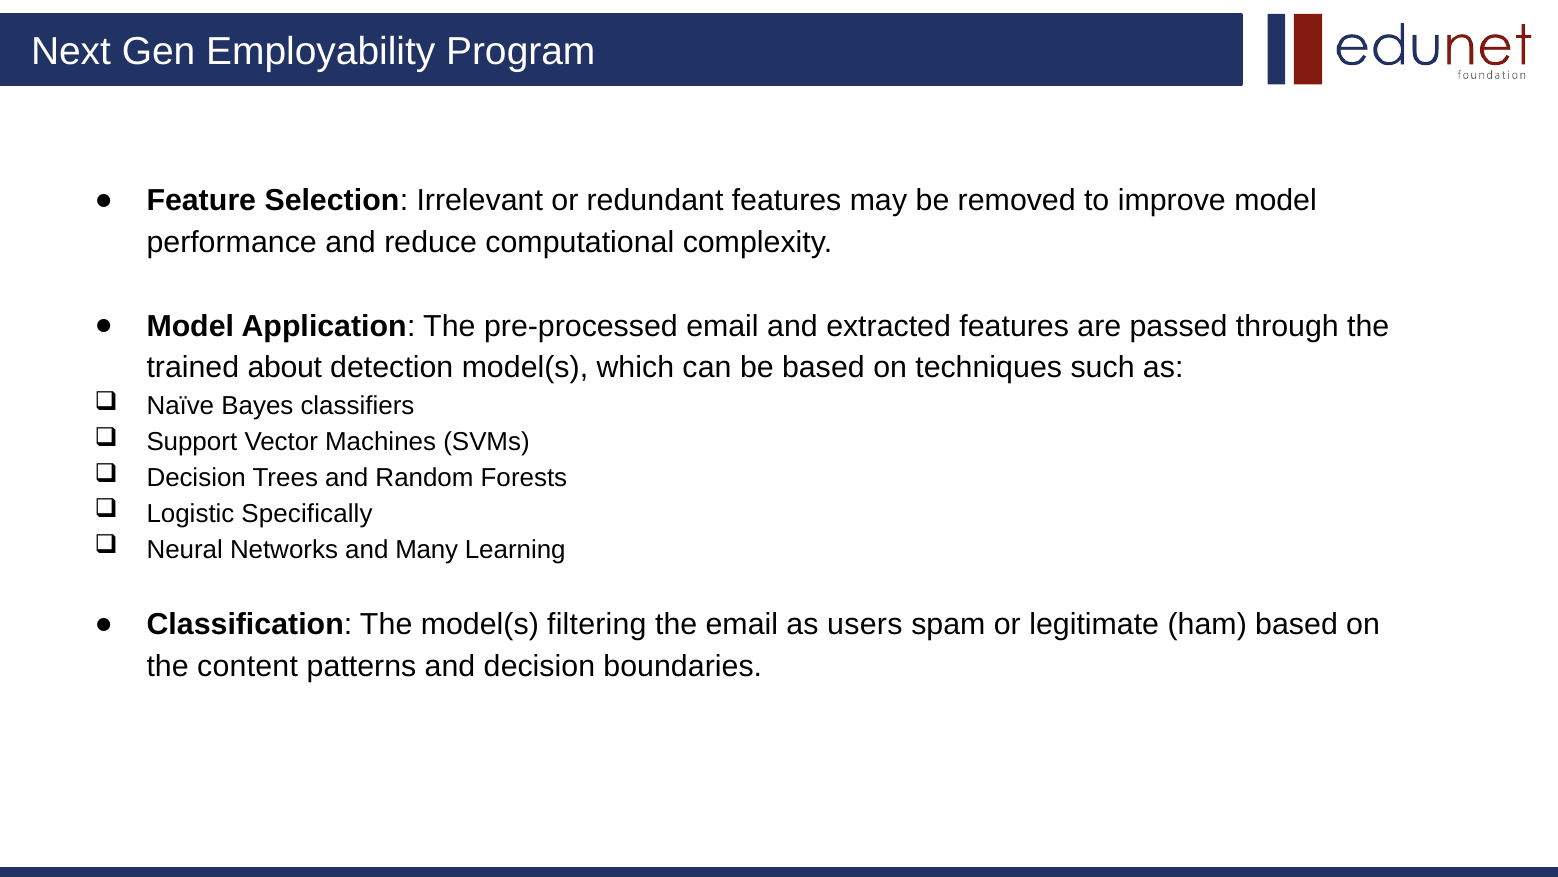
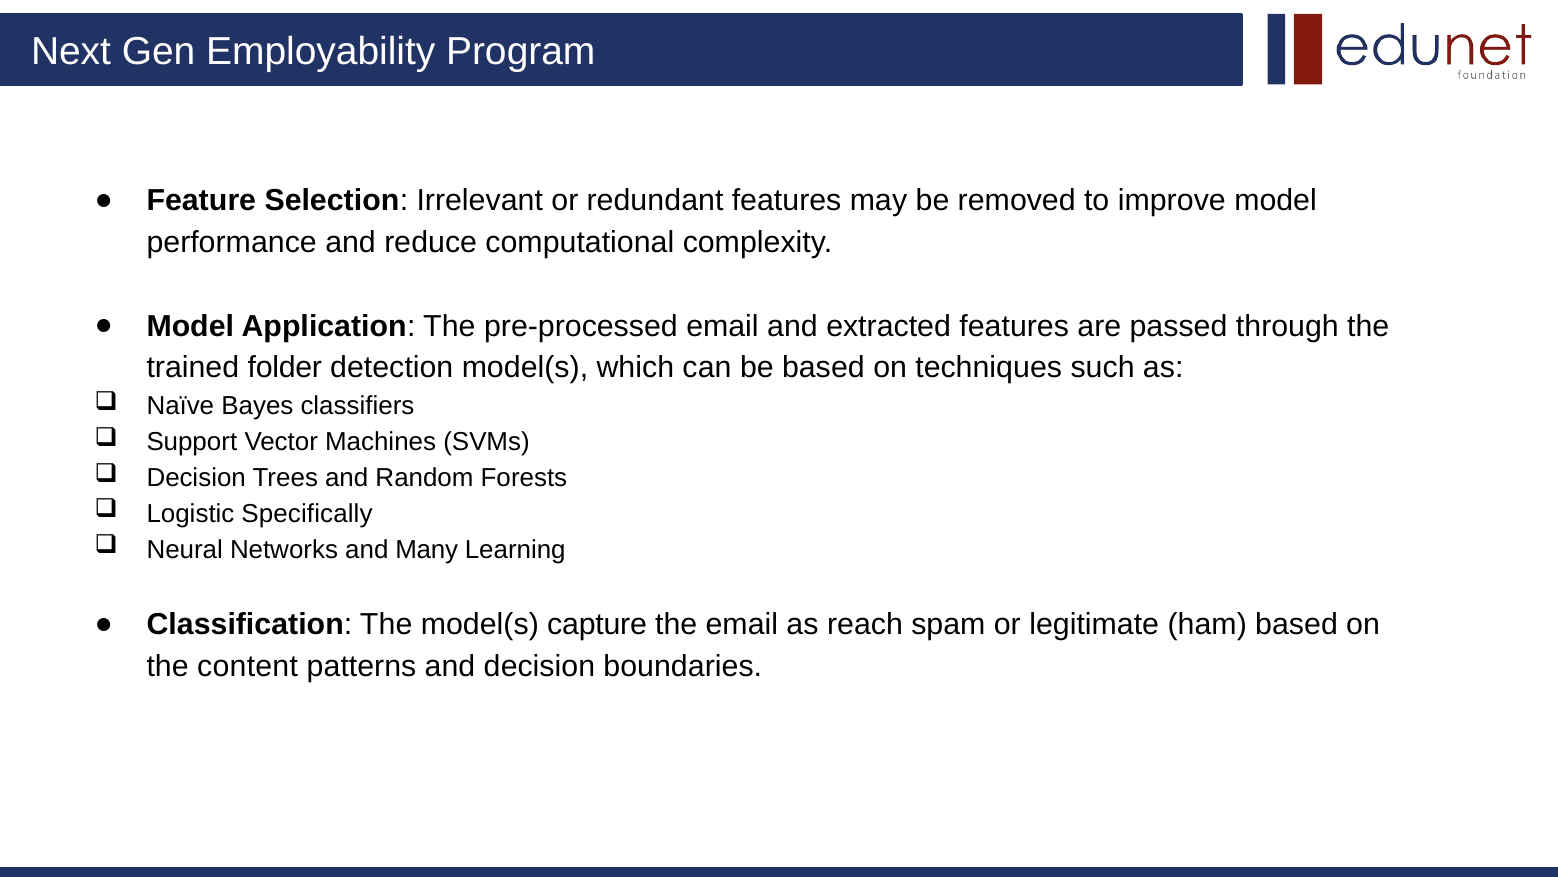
about: about -> folder (285, 368)
filtering: filtering -> capture (597, 624)
users: users -> reach (865, 624)
